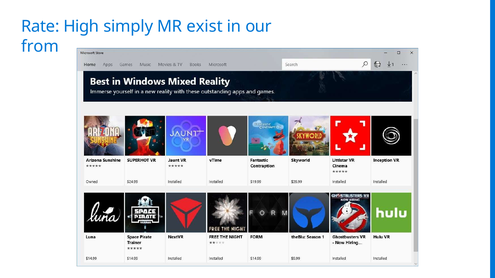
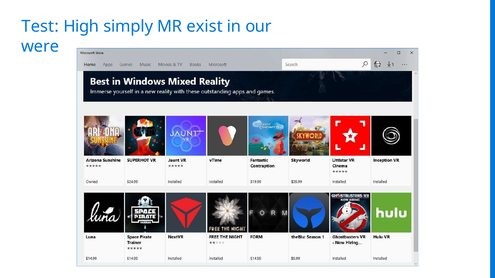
Rate: Rate -> Test (40, 27)
from: from -> were (40, 46)
